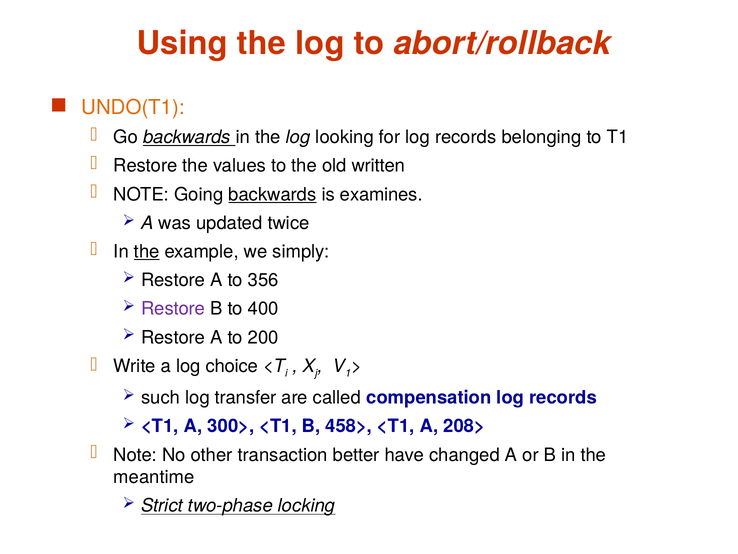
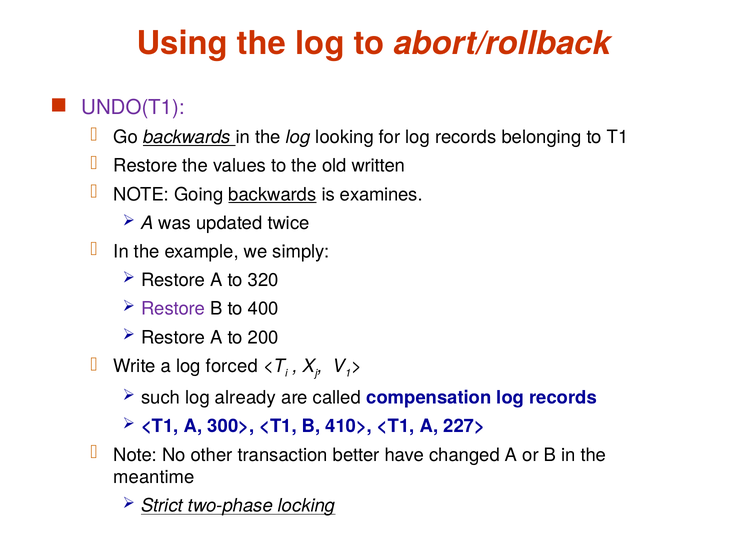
UNDO(T1 colour: orange -> purple (133, 107)
the underline: present -> none (147, 251)
356: 356 -> 320 (263, 280)
choice: choice -> forced (232, 366)
transfer: transfer -> already (245, 397)
458>: 458> -> 410> (349, 426)
208>: 208> -> 227> (464, 426)
